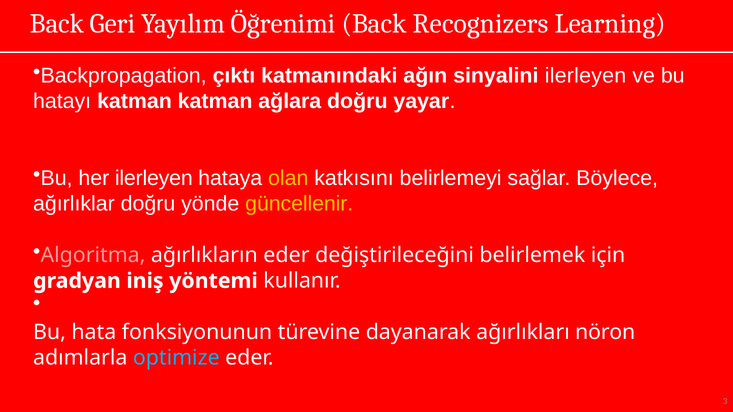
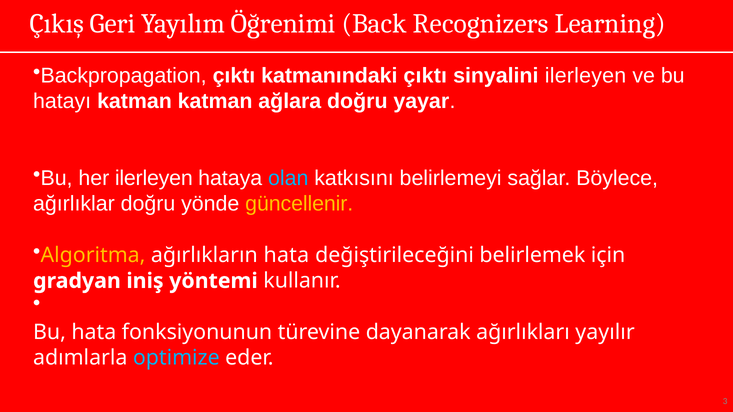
Back: Back -> Çıkış (57, 24)
katmanındaki ağın: ağın -> çıktı (425, 76)
olan colour: yellow -> light blue (288, 178)
Algoritma colour: pink -> yellow (93, 255)
ağırlıkların eder: eder -> hata (286, 255)
nöron: nöron -> yayılır (605, 332)
